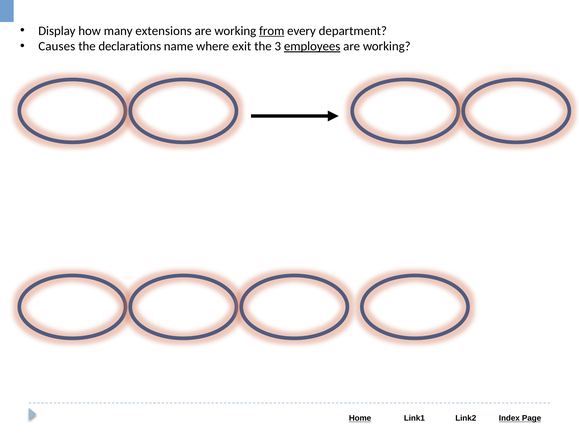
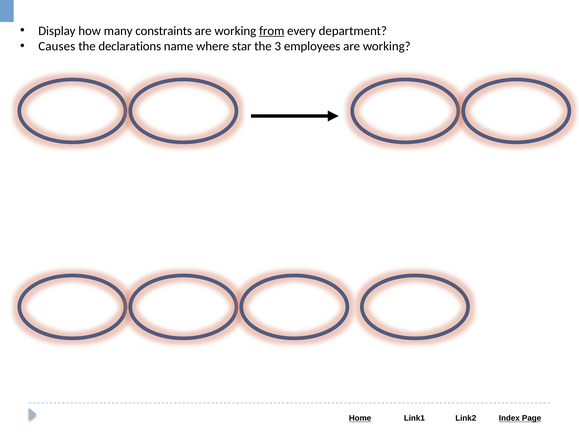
extensions: extensions -> constraints (164, 31)
exit: exit -> star (242, 46)
employees underline: present -> none (312, 46)
